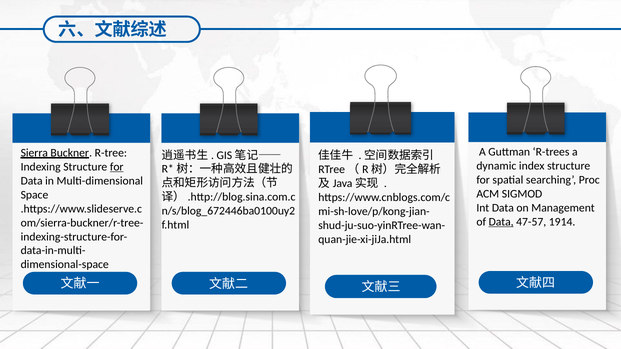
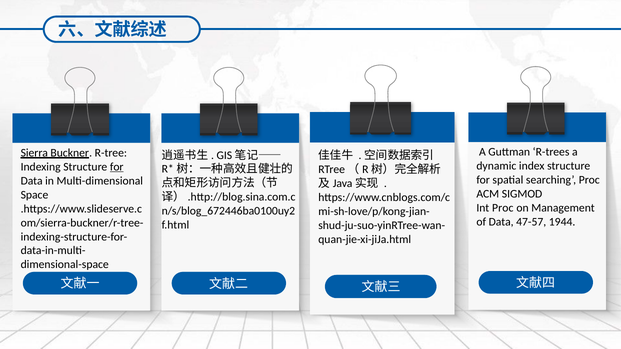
Int Data: Data -> Proc (503, 208)
Data underline: present -> none (501, 222)
1914: 1914 -> 1944 (562, 222)
